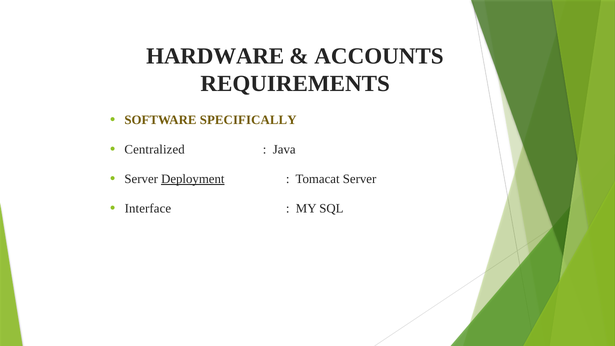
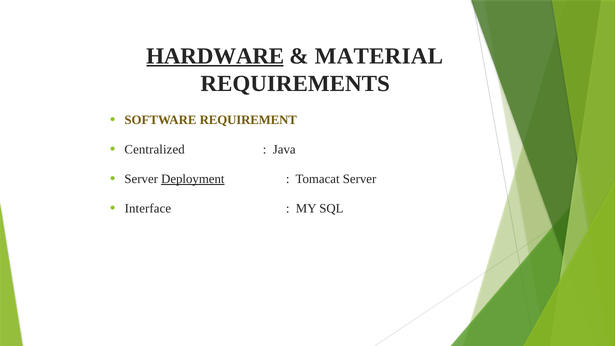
HARDWARE underline: none -> present (215, 56)
ACCOUNTS: ACCOUNTS -> MATERIAL (379, 56)
SPECIFICALLY: SPECIFICALLY -> REQUIREMENT (248, 120)
